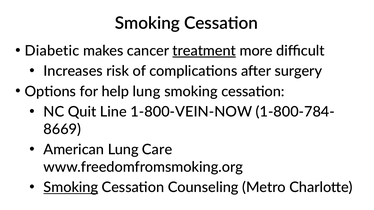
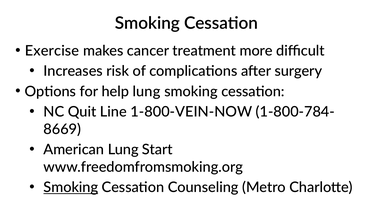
Diabetic: Diabetic -> Exercise (52, 51)
treatment underline: present -> none (204, 51)
Care: Care -> Start (157, 150)
